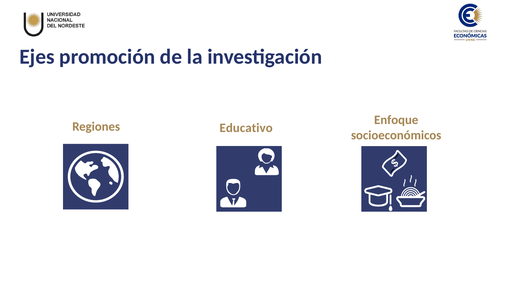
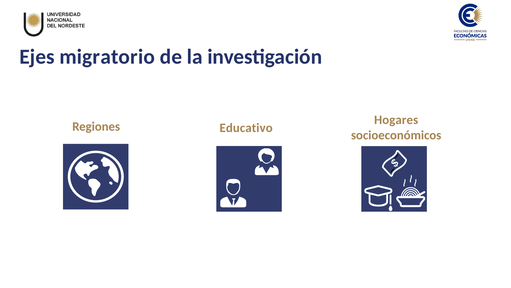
promoción: promoción -> migratorio (107, 57)
Enfoque: Enfoque -> Hogares (396, 120)
